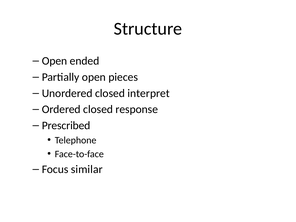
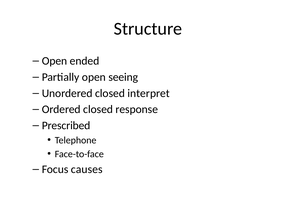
pieces: pieces -> seeing (123, 77)
similar: similar -> causes (87, 169)
